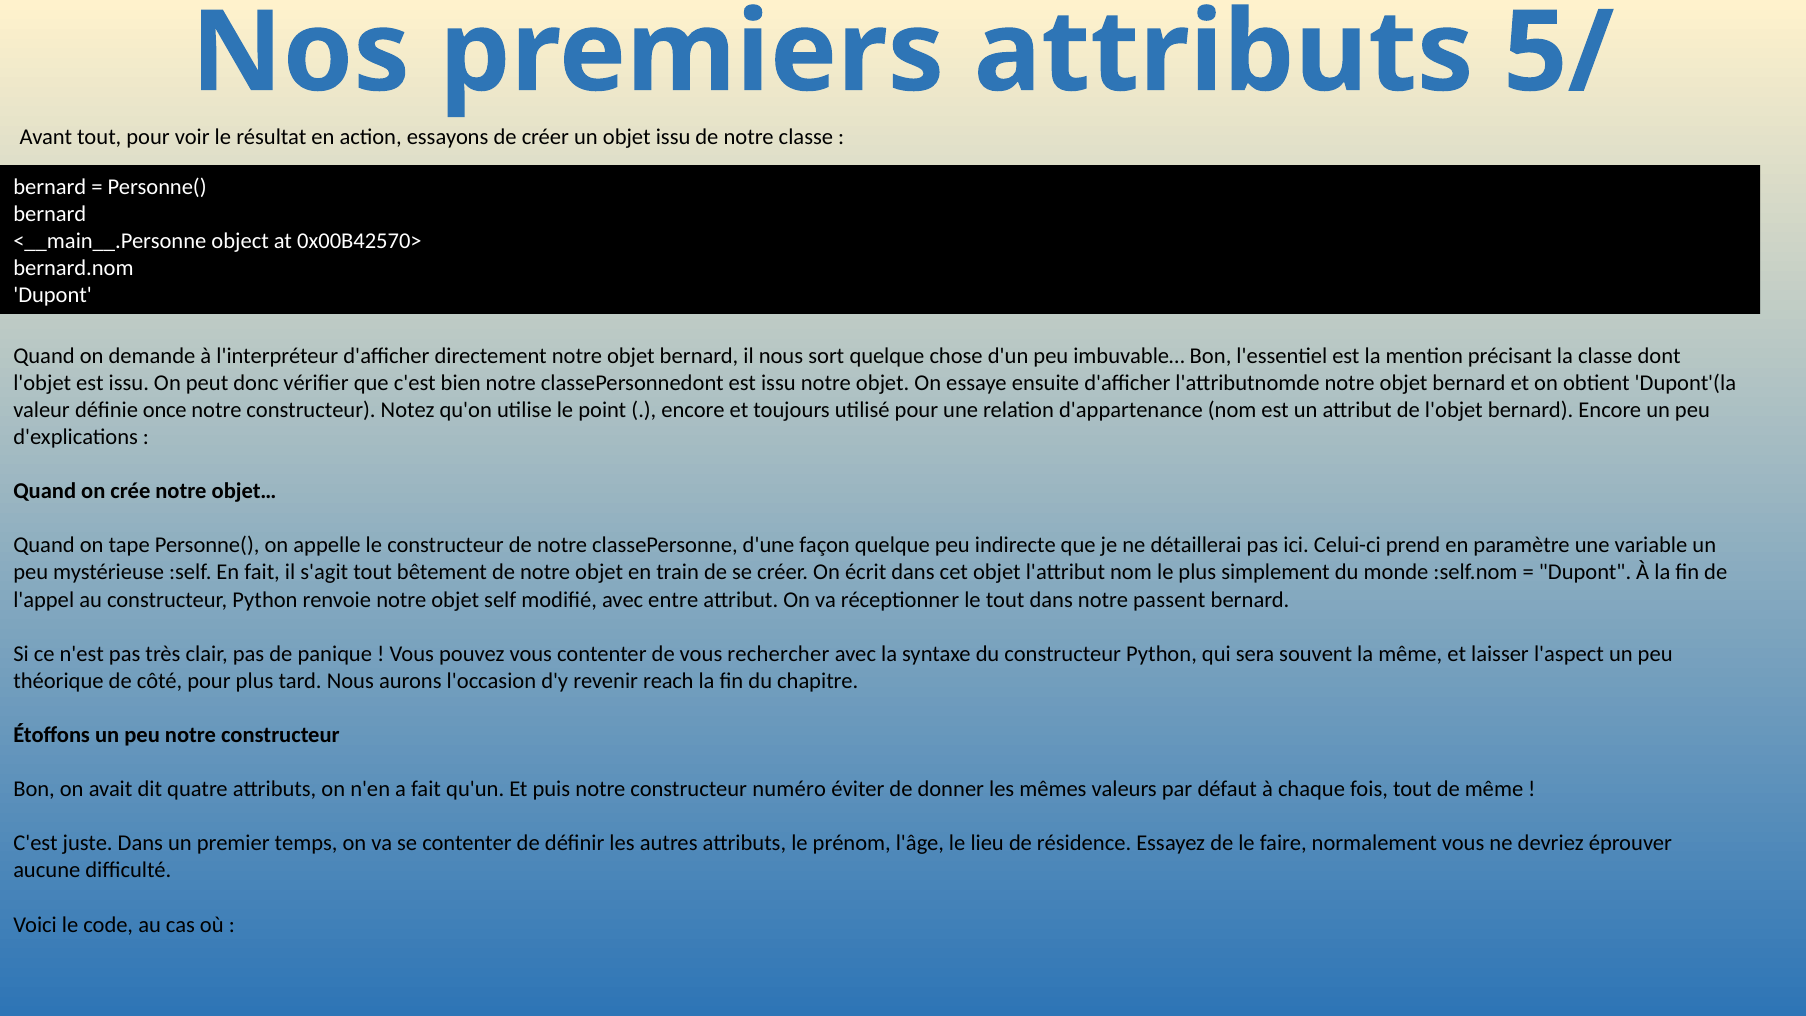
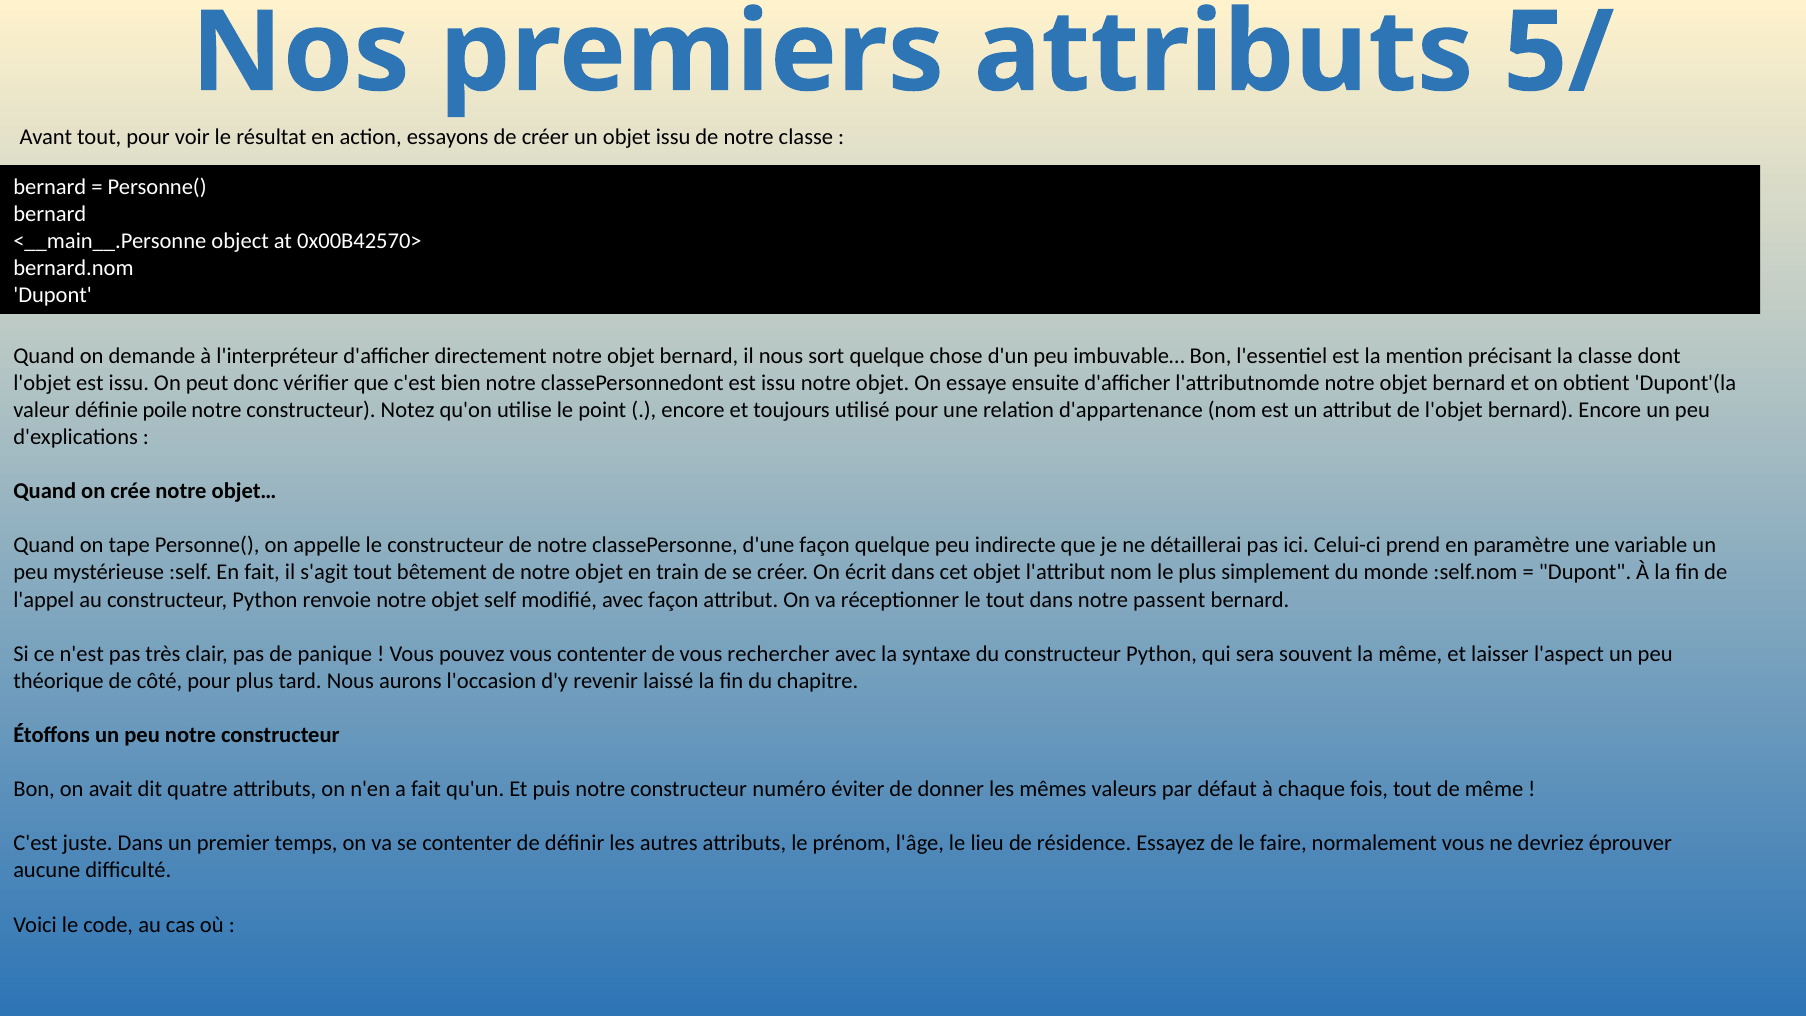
once: once -> poile (165, 410)
avec entre: entre -> façon (673, 600)
reach: reach -> laissé (668, 681)
